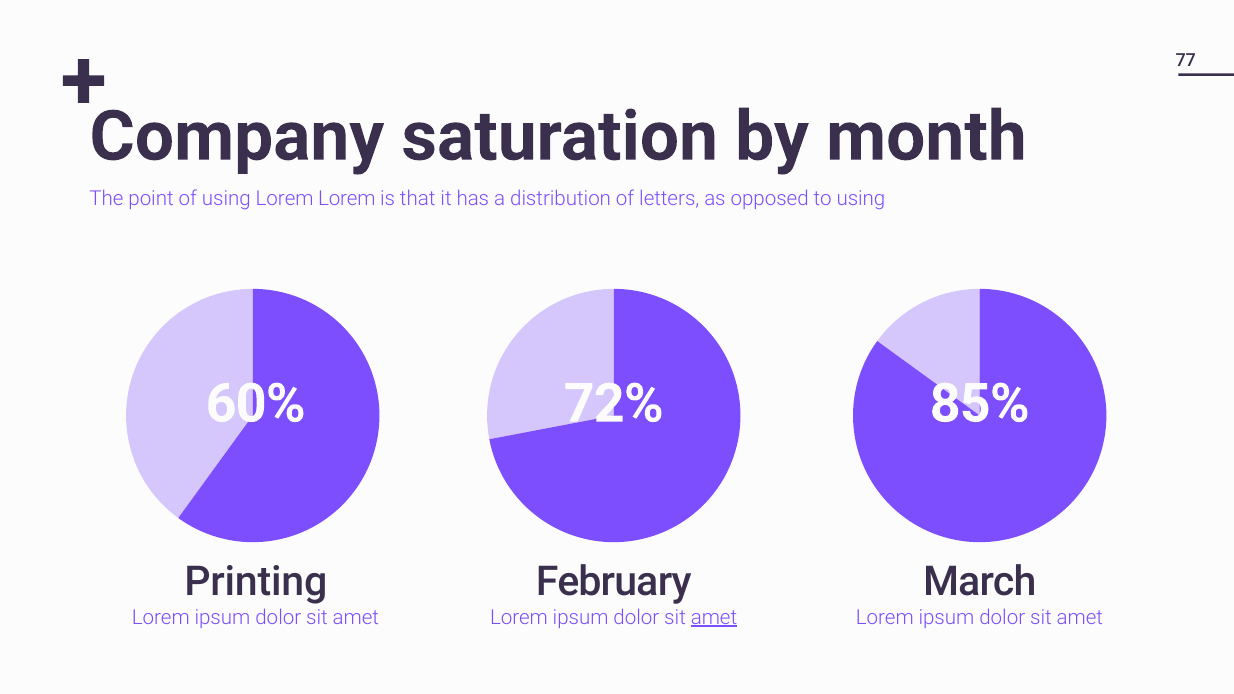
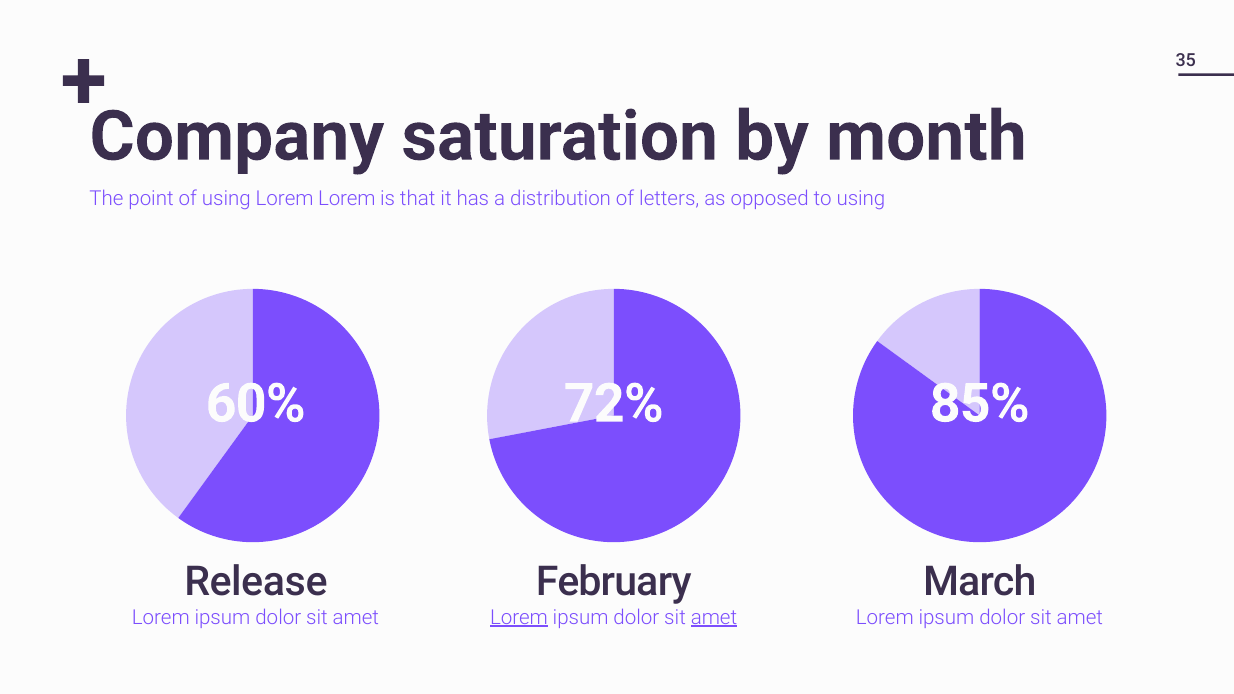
77: 77 -> 35 (1186, 61)
Printing: Printing -> Release (256, 582)
Lorem underline: none -> present (519, 617)
